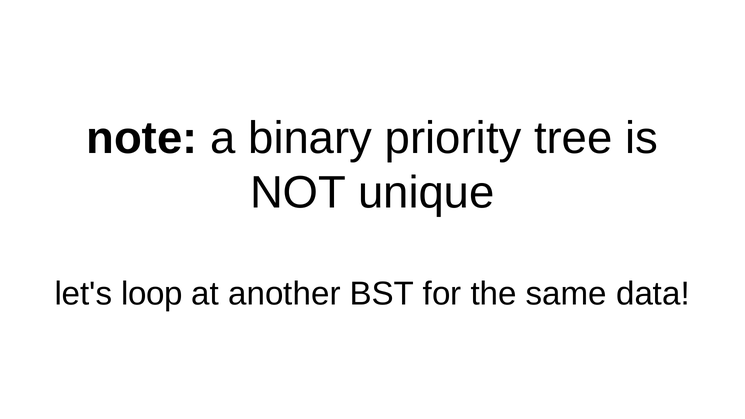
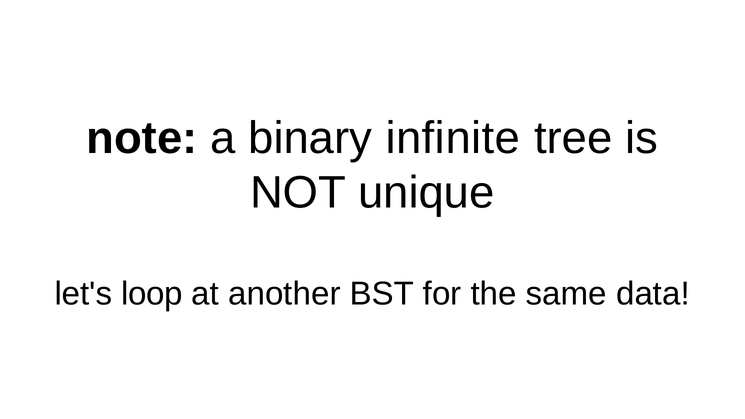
priority: priority -> infinite (453, 138)
